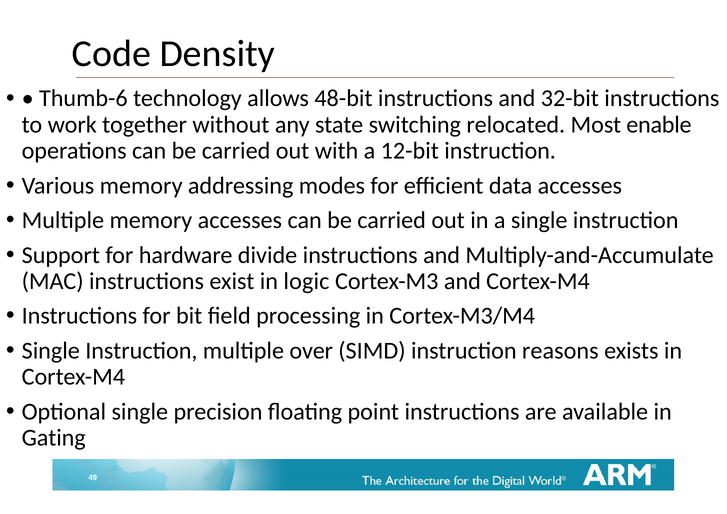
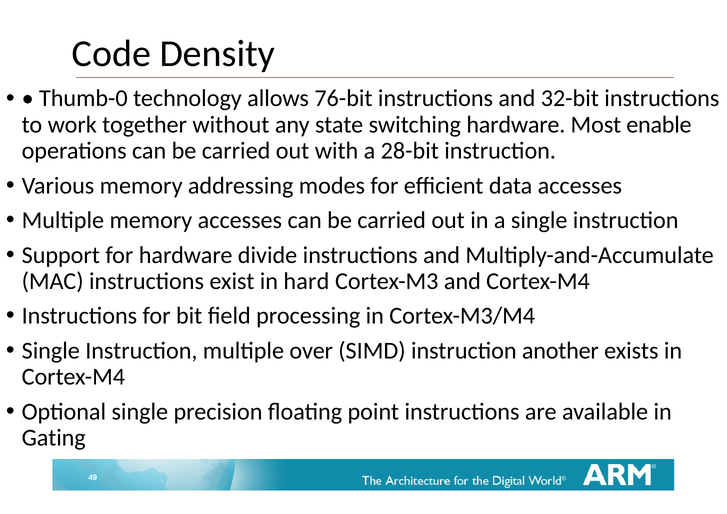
Thumb-6: Thumb-6 -> Thumb-0 (83, 98)
48-bit: 48-bit -> 76-bit (343, 98)
switching relocated: relocated -> hardware (516, 125)
12-bit: 12-bit -> 28-bit (410, 151)
logic: logic -> hard (306, 281)
reasons: reasons -> another (560, 351)
